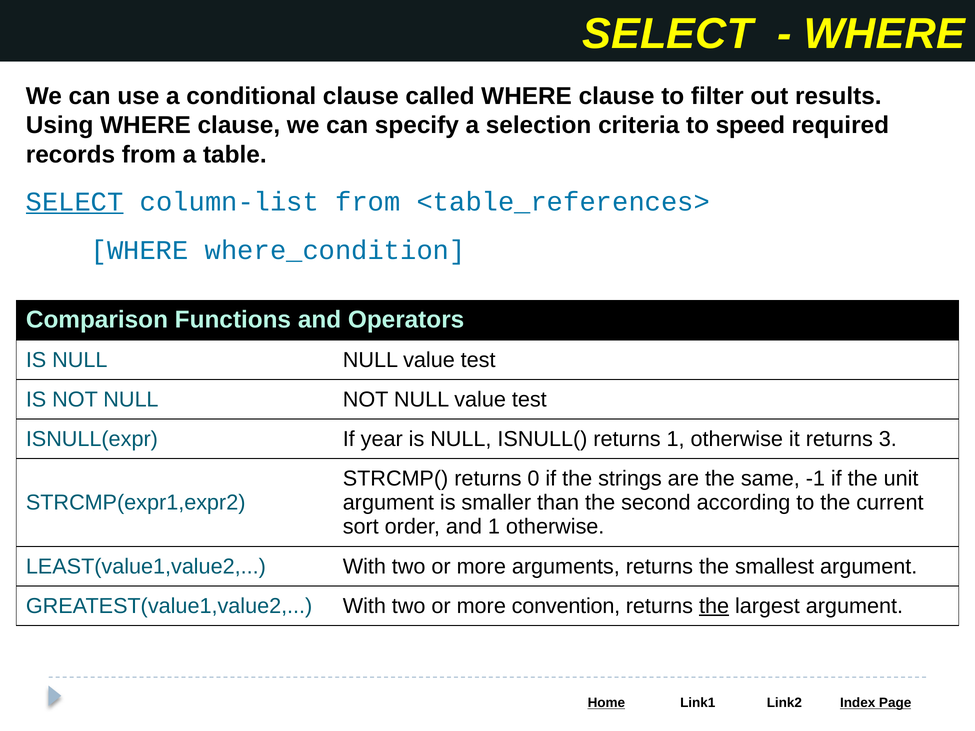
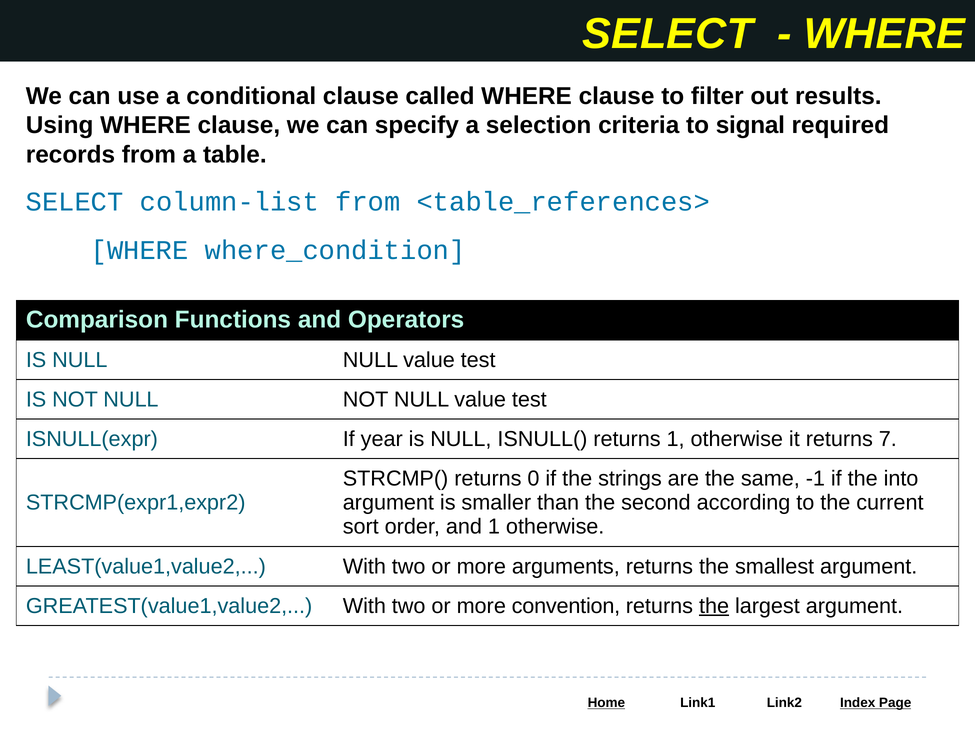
speed: speed -> signal (750, 125)
SELECT underline: present -> none (75, 202)
3: 3 -> 7 (888, 439)
unit: unit -> into (901, 479)
